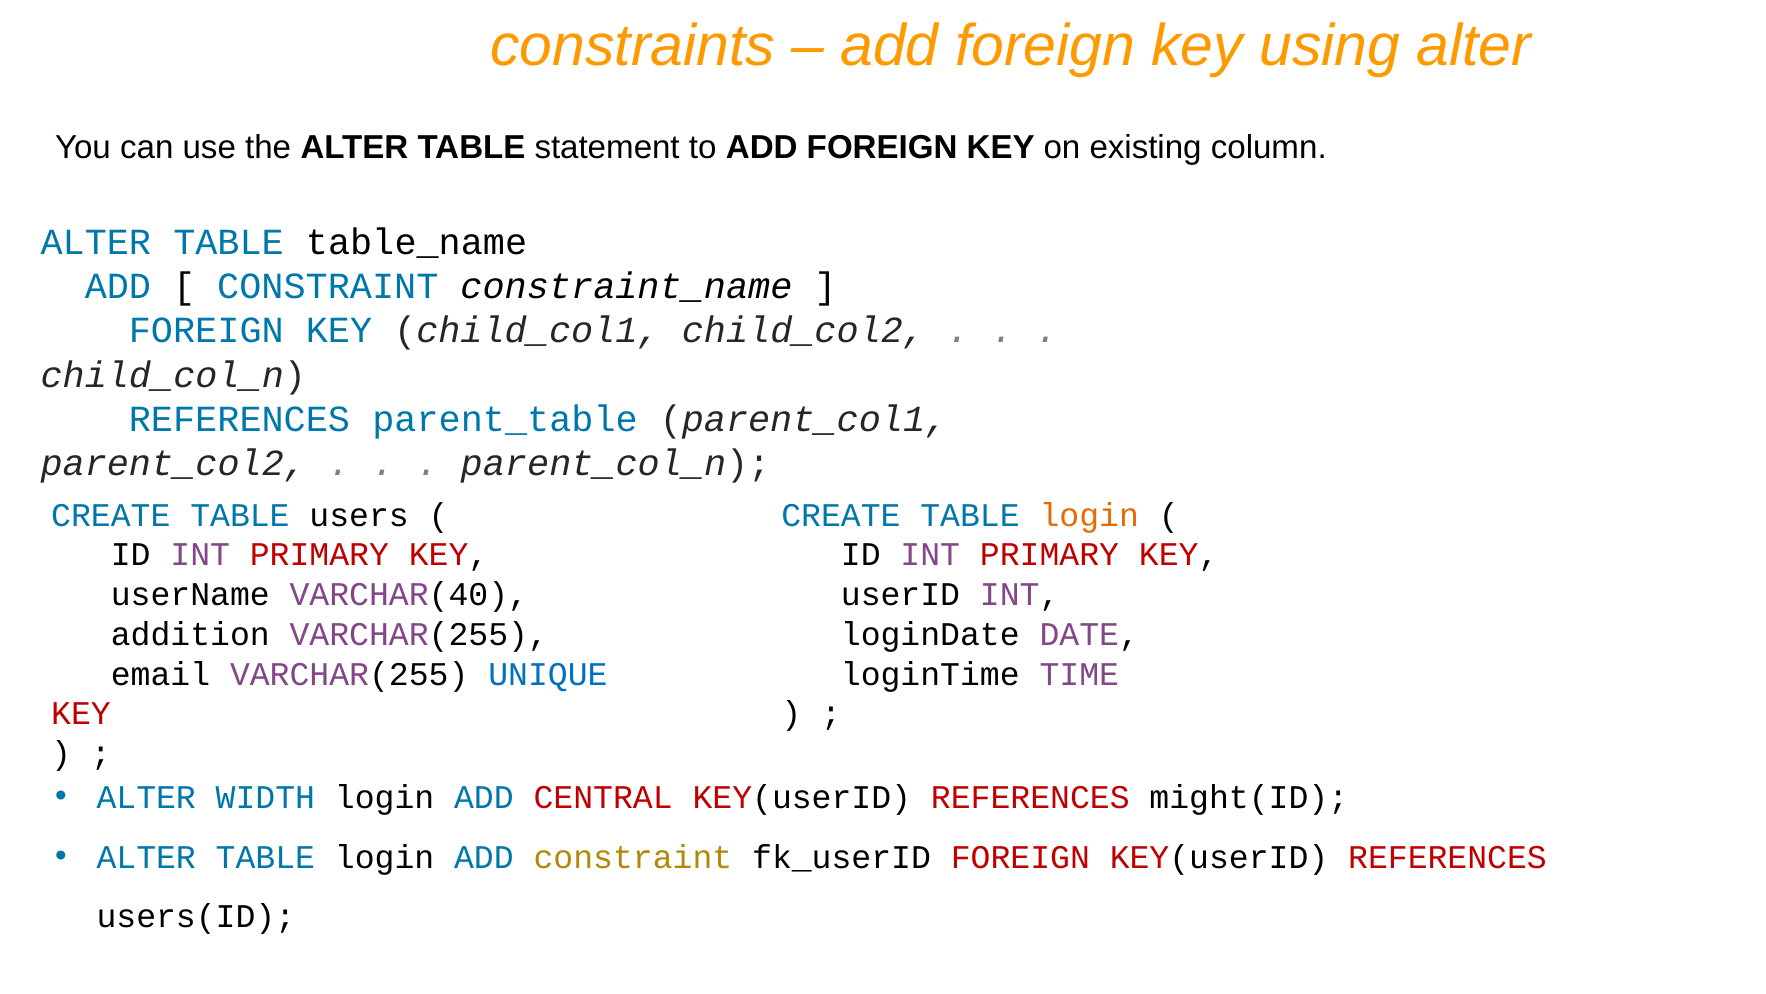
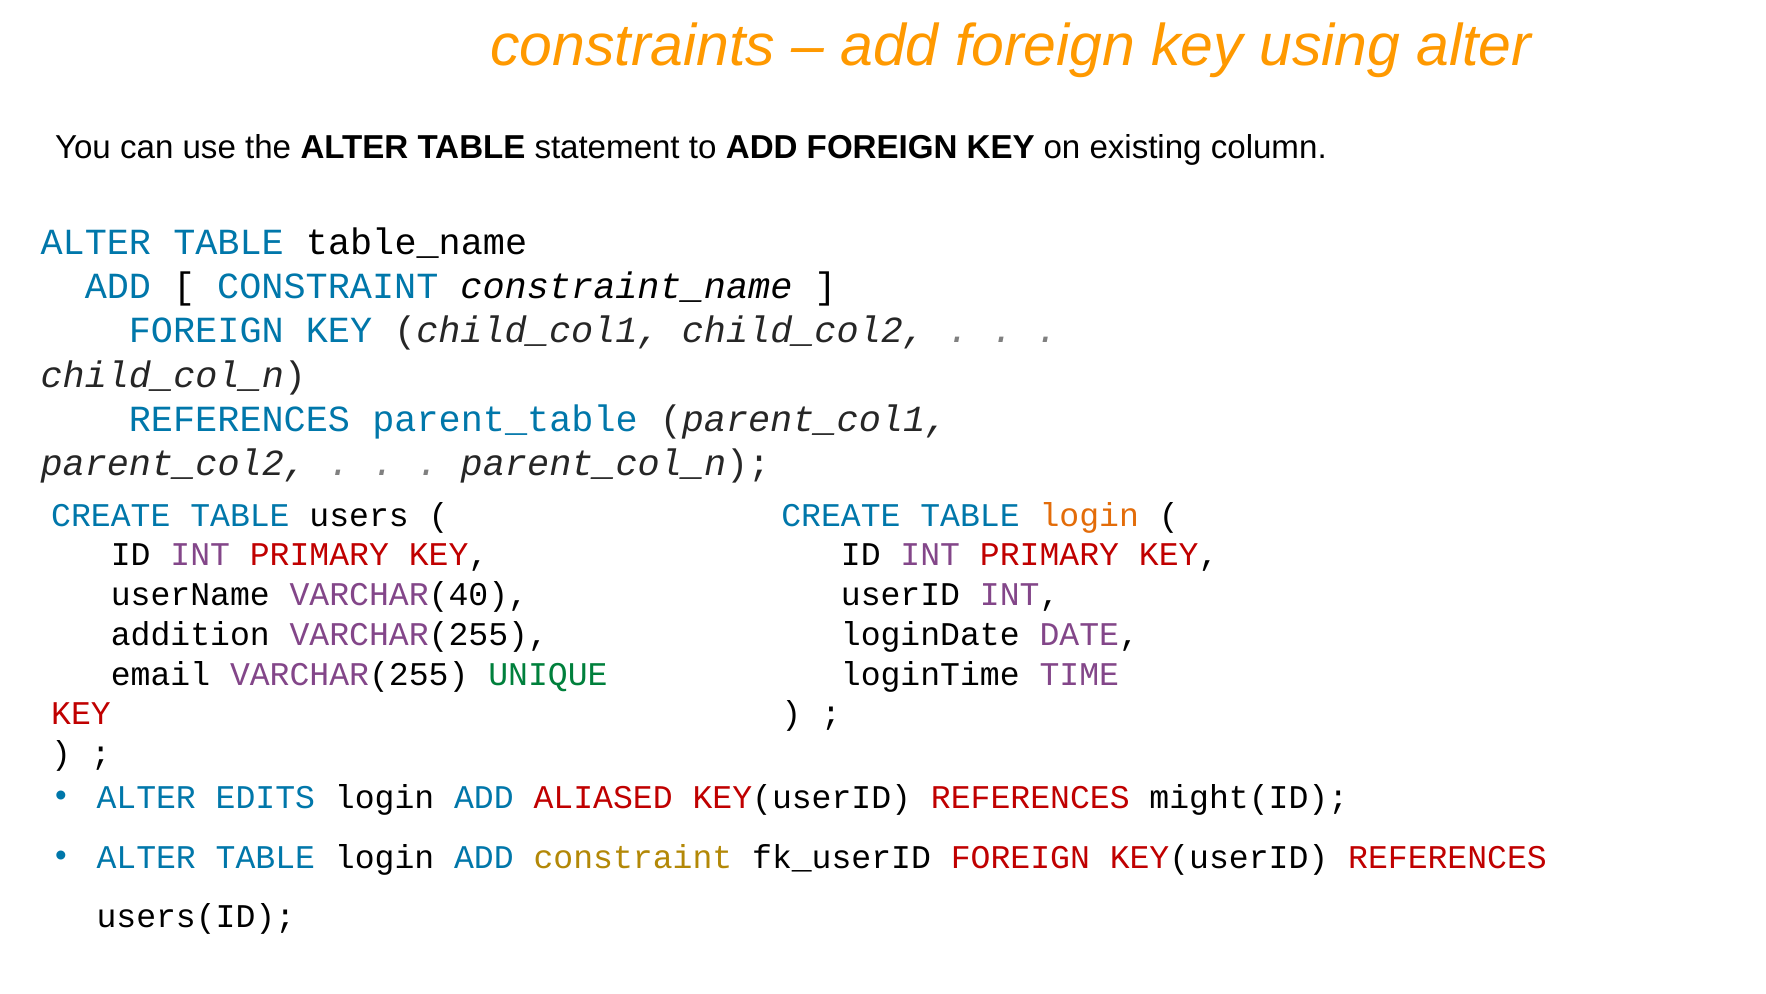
UNIQUE colour: blue -> green (548, 674)
WIDTH: WIDTH -> EDITS (265, 797)
CENTRAL: CENTRAL -> ALIASED (603, 797)
